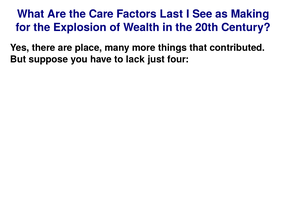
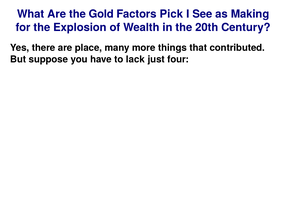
Care: Care -> Gold (101, 14)
Last: Last -> Pick (171, 14)
